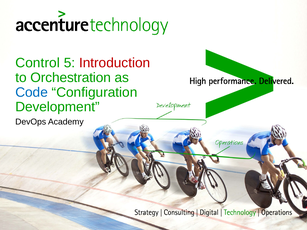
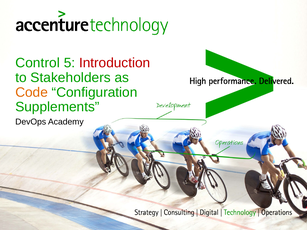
Orchestration: Orchestration -> Stakeholders (71, 78)
Code colour: blue -> orange (32, 92)
Development: Development -> Supplements (57, 107)
